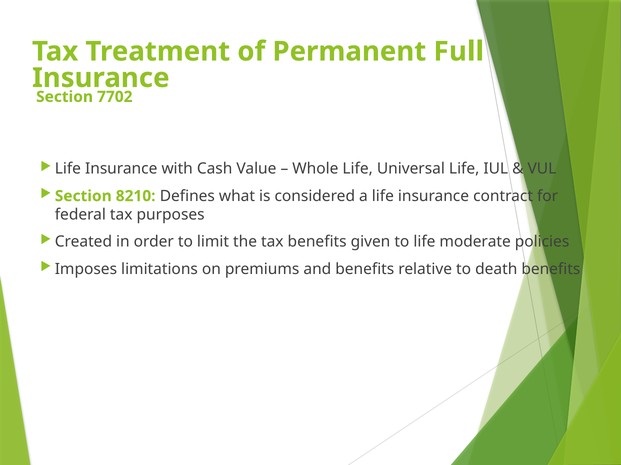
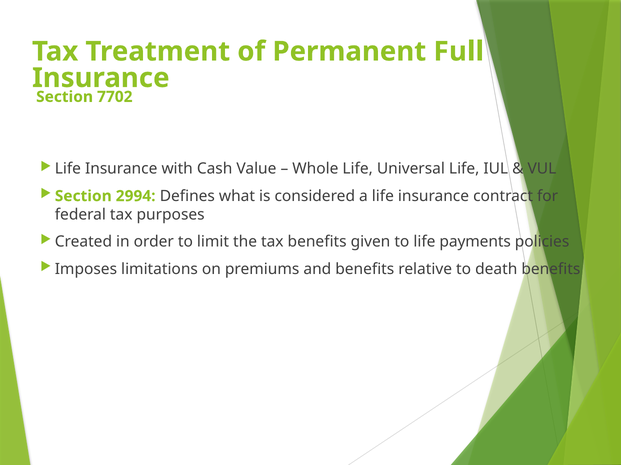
8210: 8210 -> 2994 (136, 196)
moderate: moderate -> payments (475, 242)
